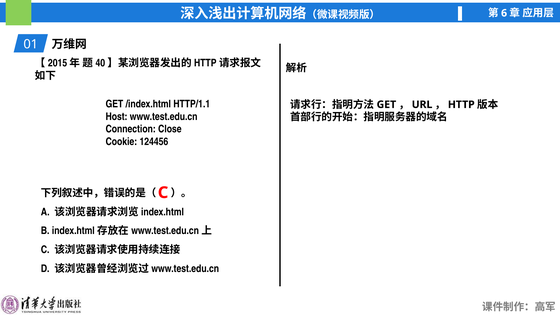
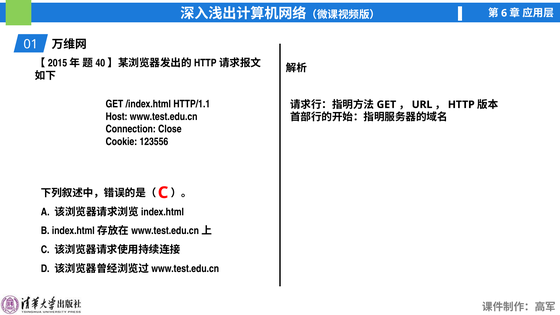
124456: 124456 -> 123556 (154, 142)
